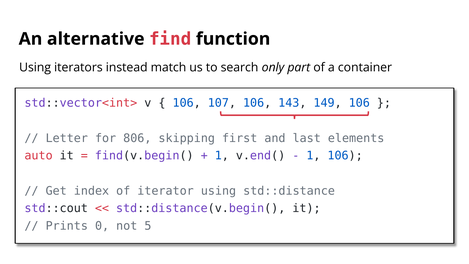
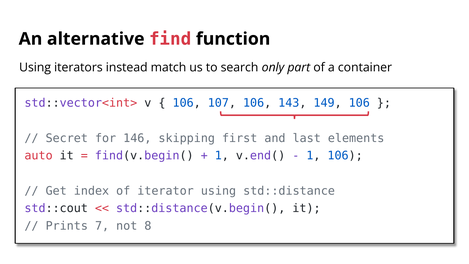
Letter: Letter -> Secret (67, 138)
806: 806 -> 146 (137, 138)
0: 0 -> 7 (102, 226)
5: 5 -> 8 (148, 226)
